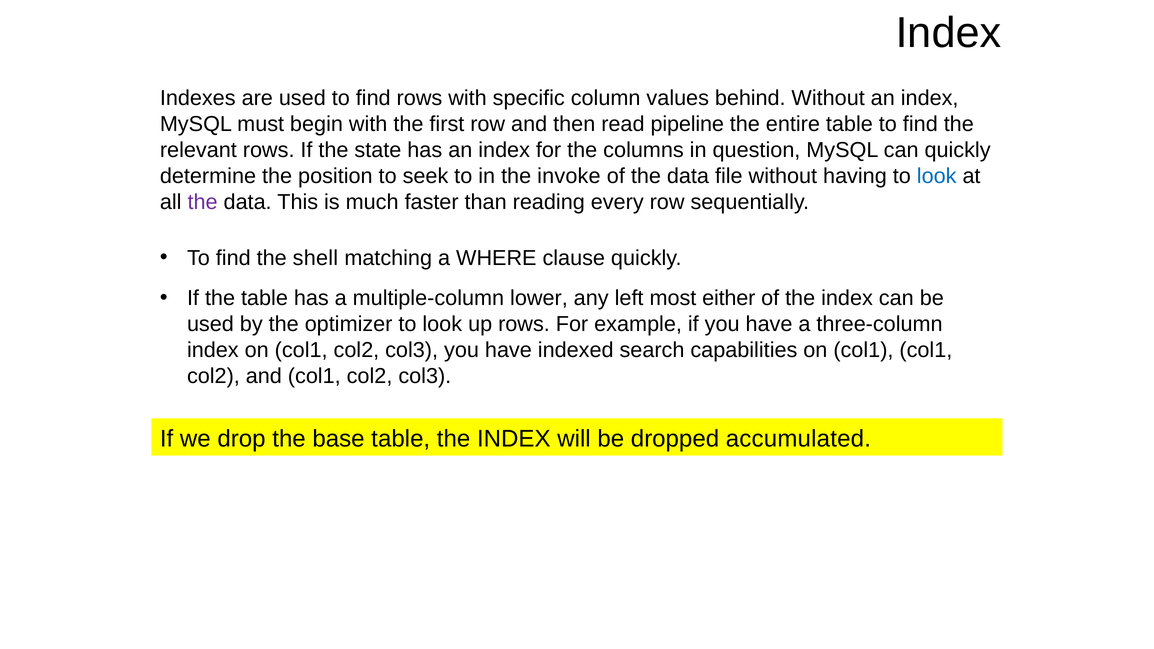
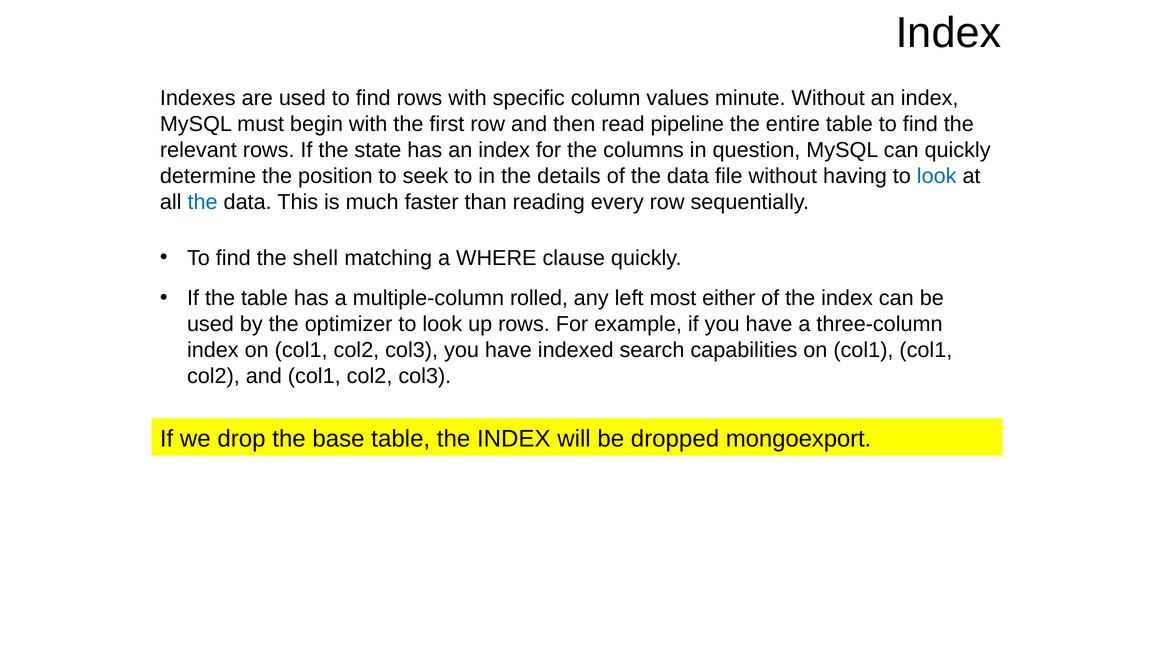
behind: behind -> minute (750, 98)
invoke: invoke -> details (569, 176)
the colour: purple -> blue (203, 202)
lower: lower -> rolled (539, 298)
accumulated: accumulated -> mongoexport (799, 439)
